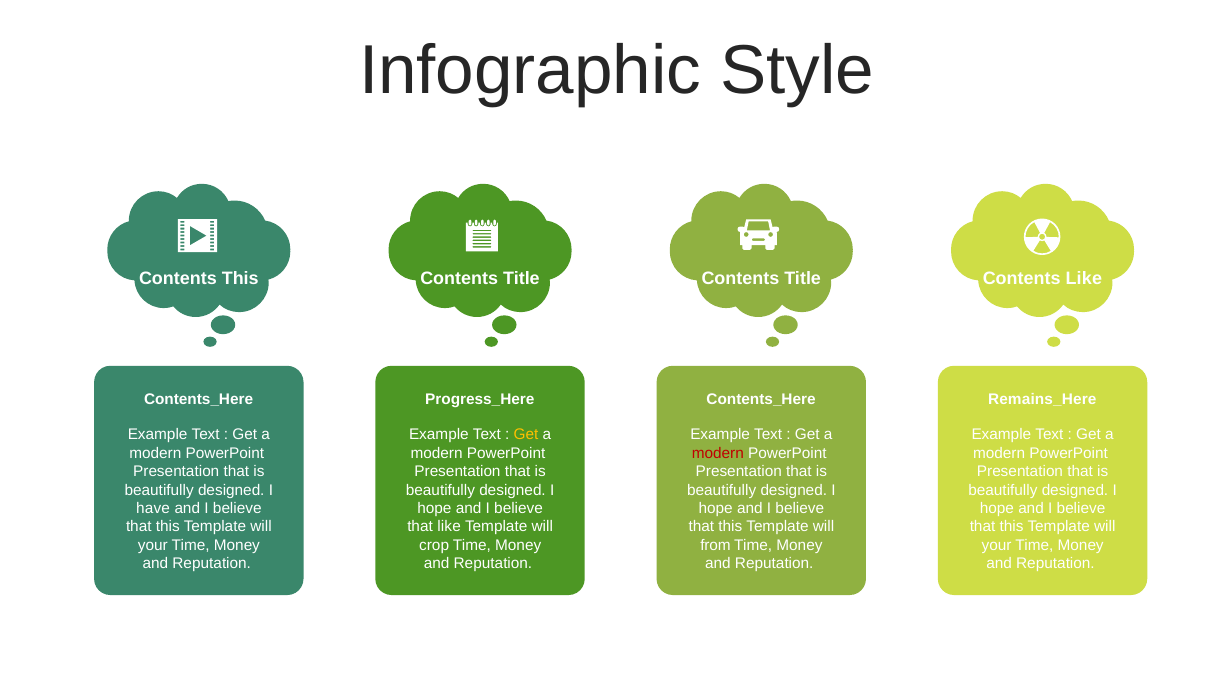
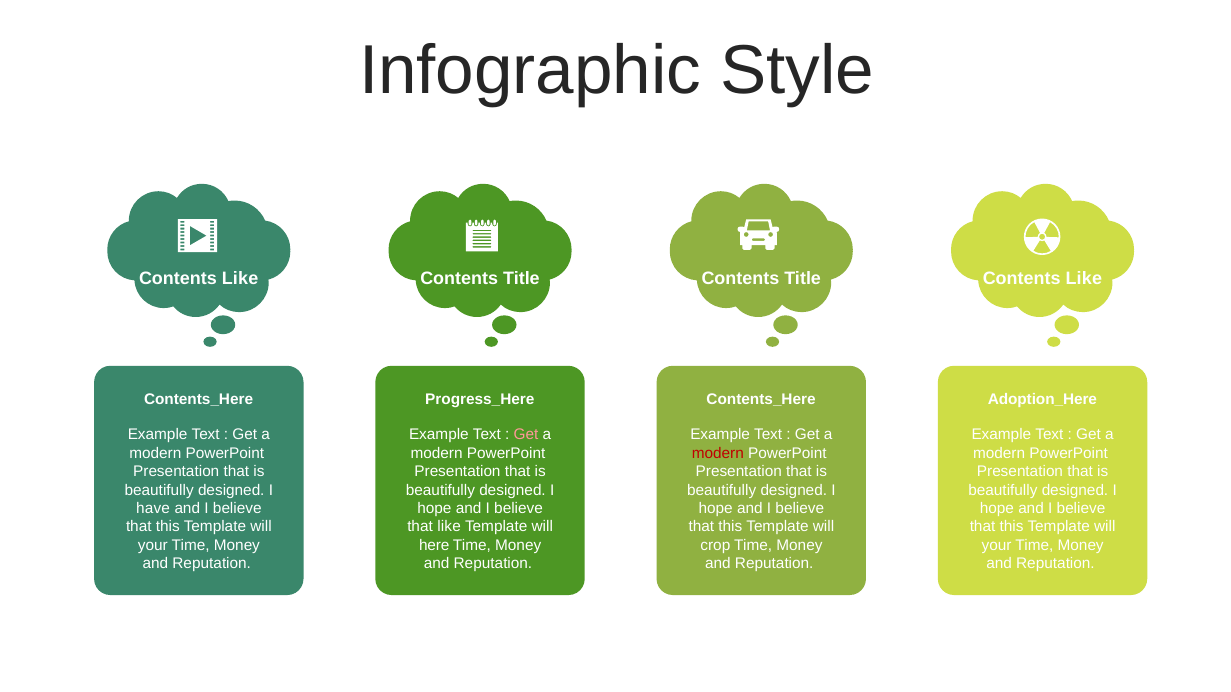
This: This -> Like (240, 279)
Remains_Here: Remains_Here -> Adoption_Here (1042, 399)
Get colour: yellow -> pink (526, 435)
crop: crop -> here (434, 546)
from: from -> crop (715, 546)
